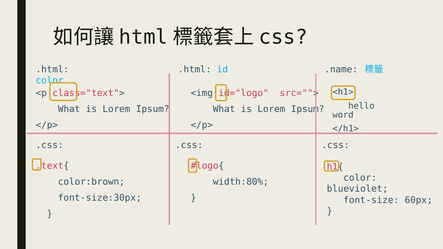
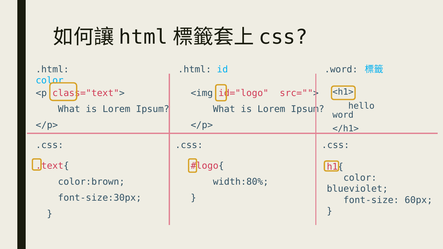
.name: .name -> .word (341, 69)
